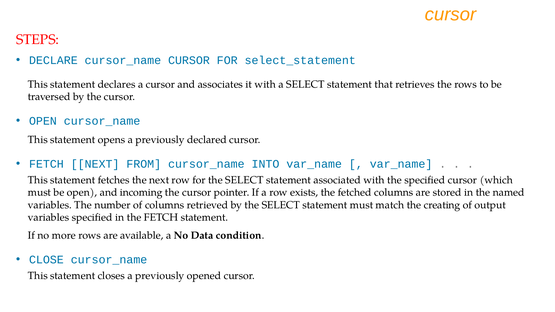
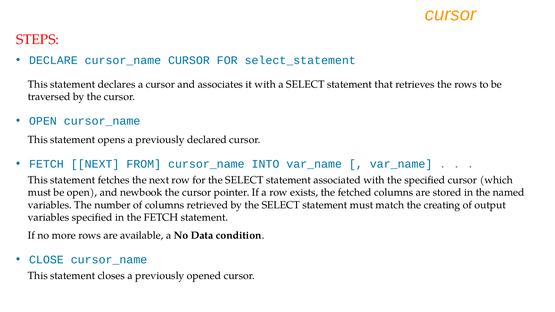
incoming: incoming -> newbook (141, 193)
